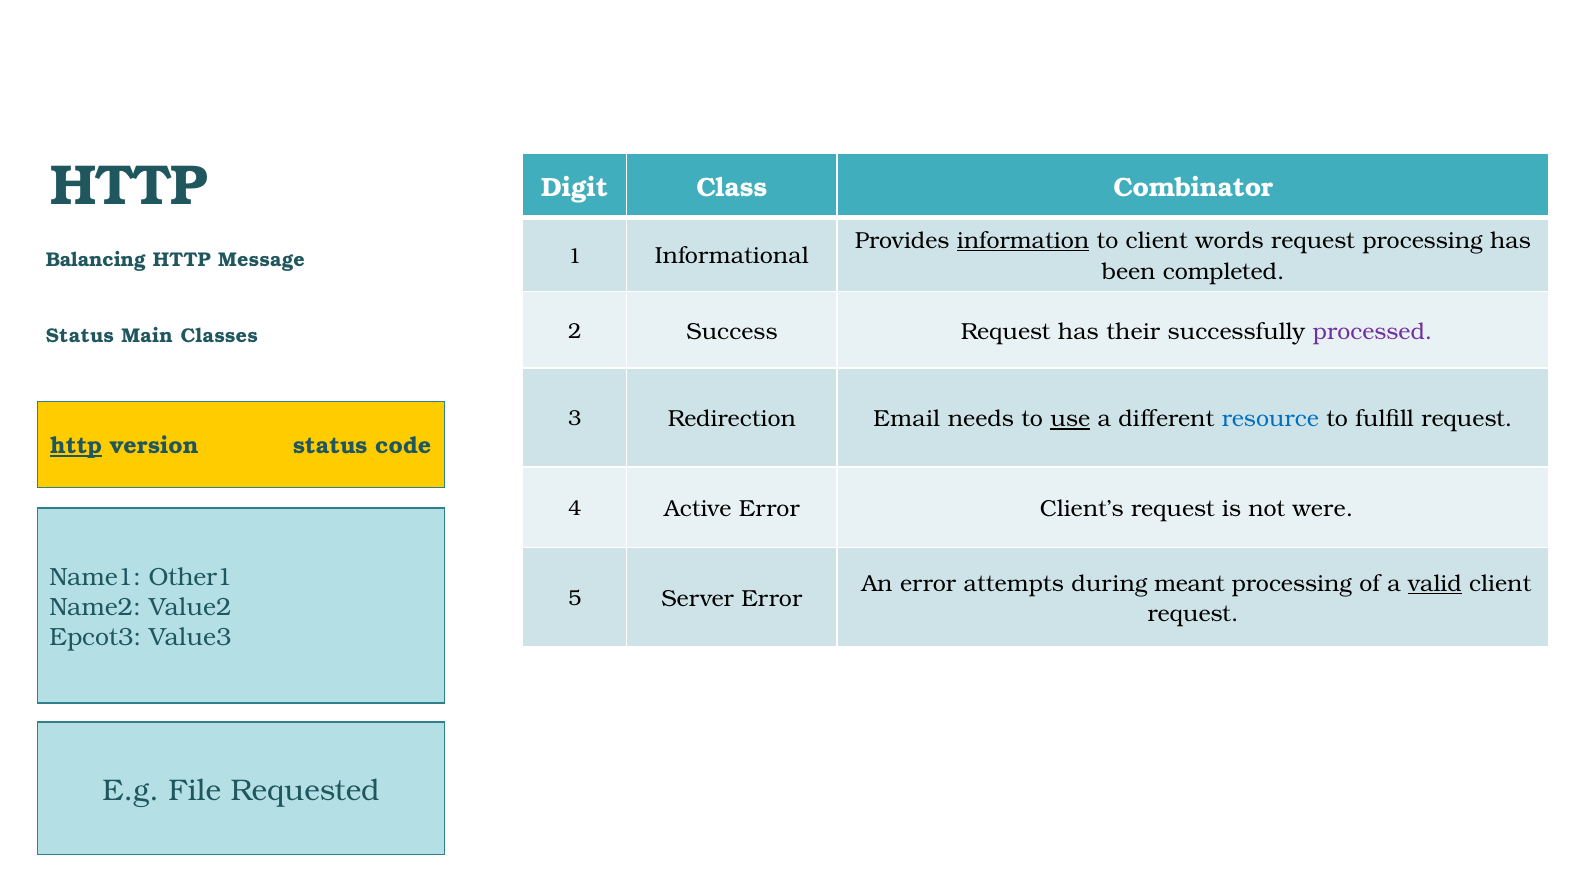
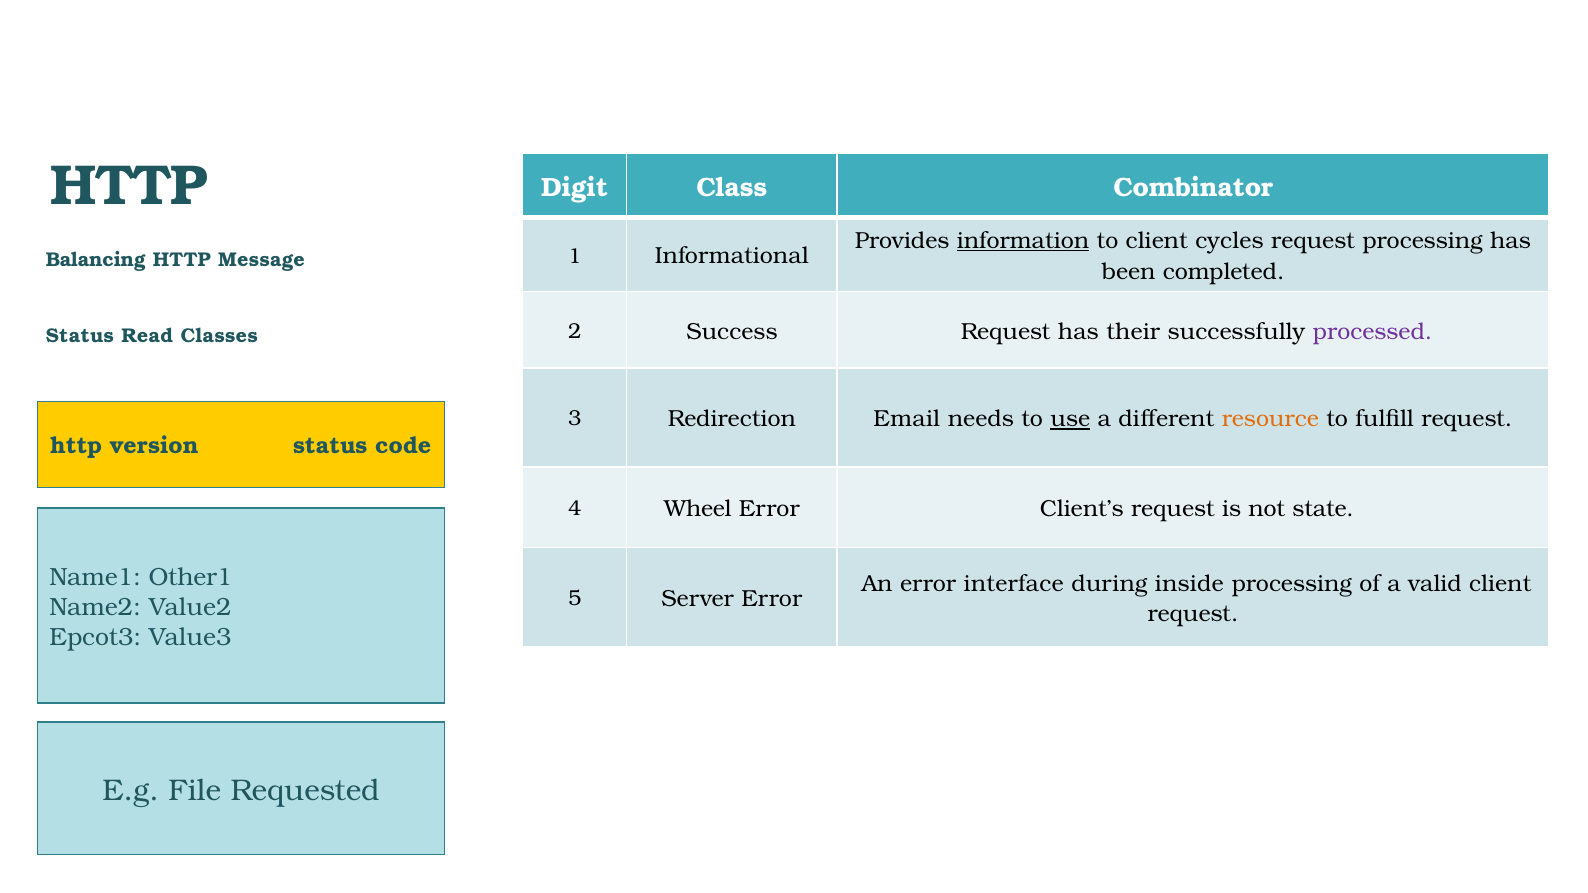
words: words -> cycles (1229, 241)
Main: Main -> Read (147, 336)
resource colour: blue -> orange (1270, 419)
http underline: present -> none (76, 446)
Active: Active -> Wheel (698, 509)
were: were -> state (1323, 509)
attempts: attempts -> interface (1014, 584)
meant: meant -> inside (1189, 584)
valid underline: present -> none (1435, 584)
